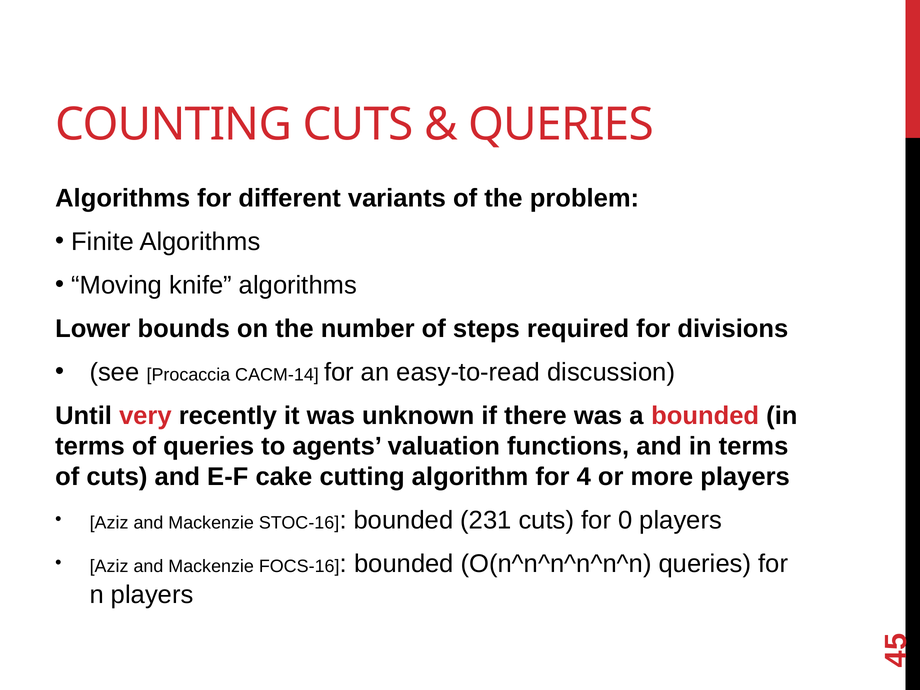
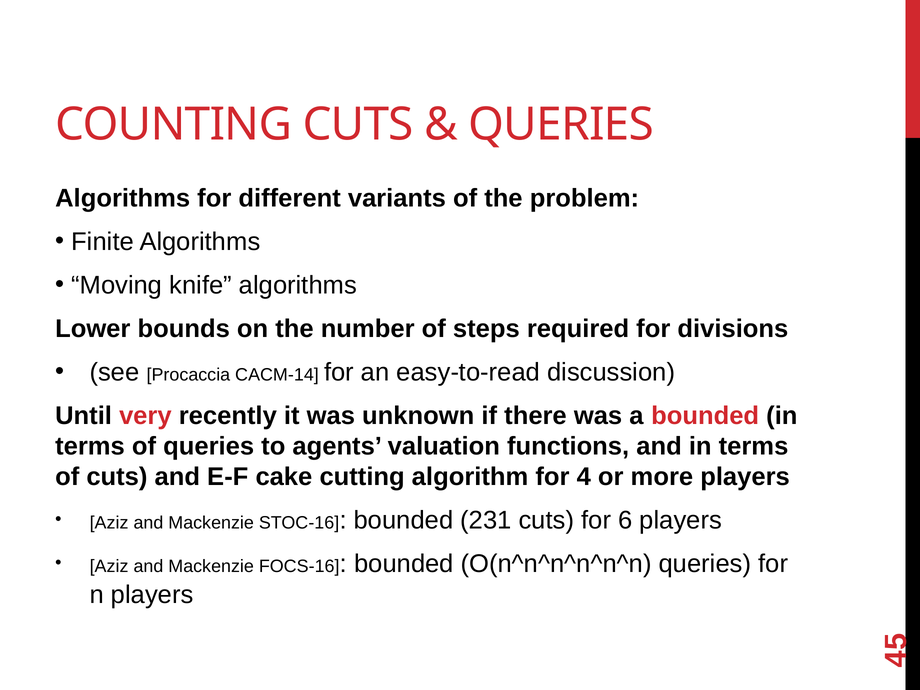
0: 0 -> 6 (625, 521)
